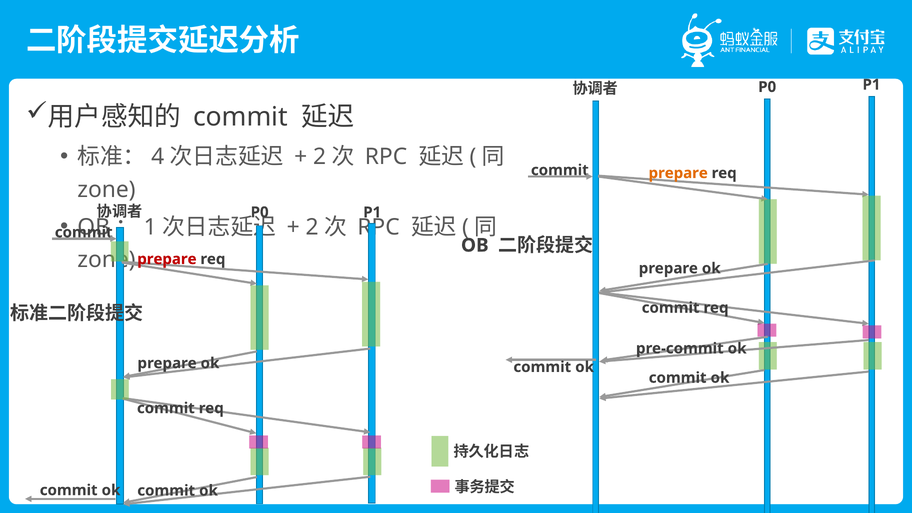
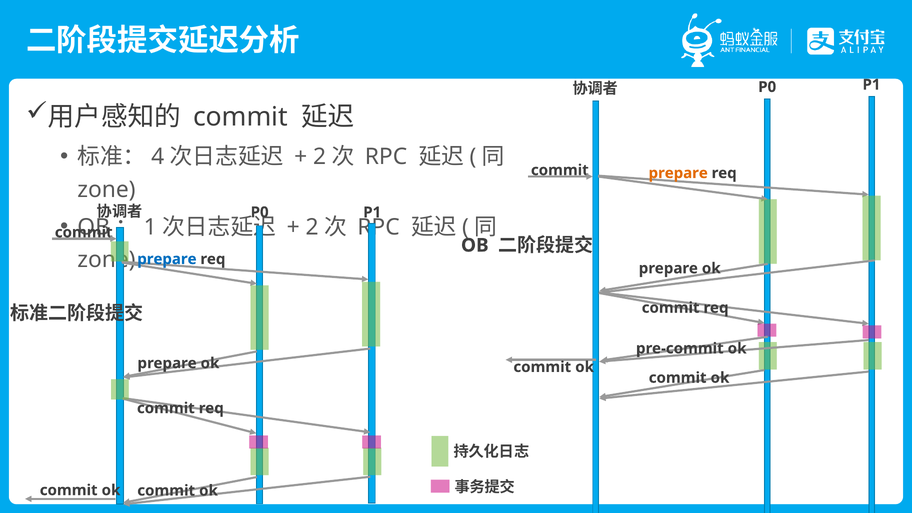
prepare colour: red -> blue (167, 259)
